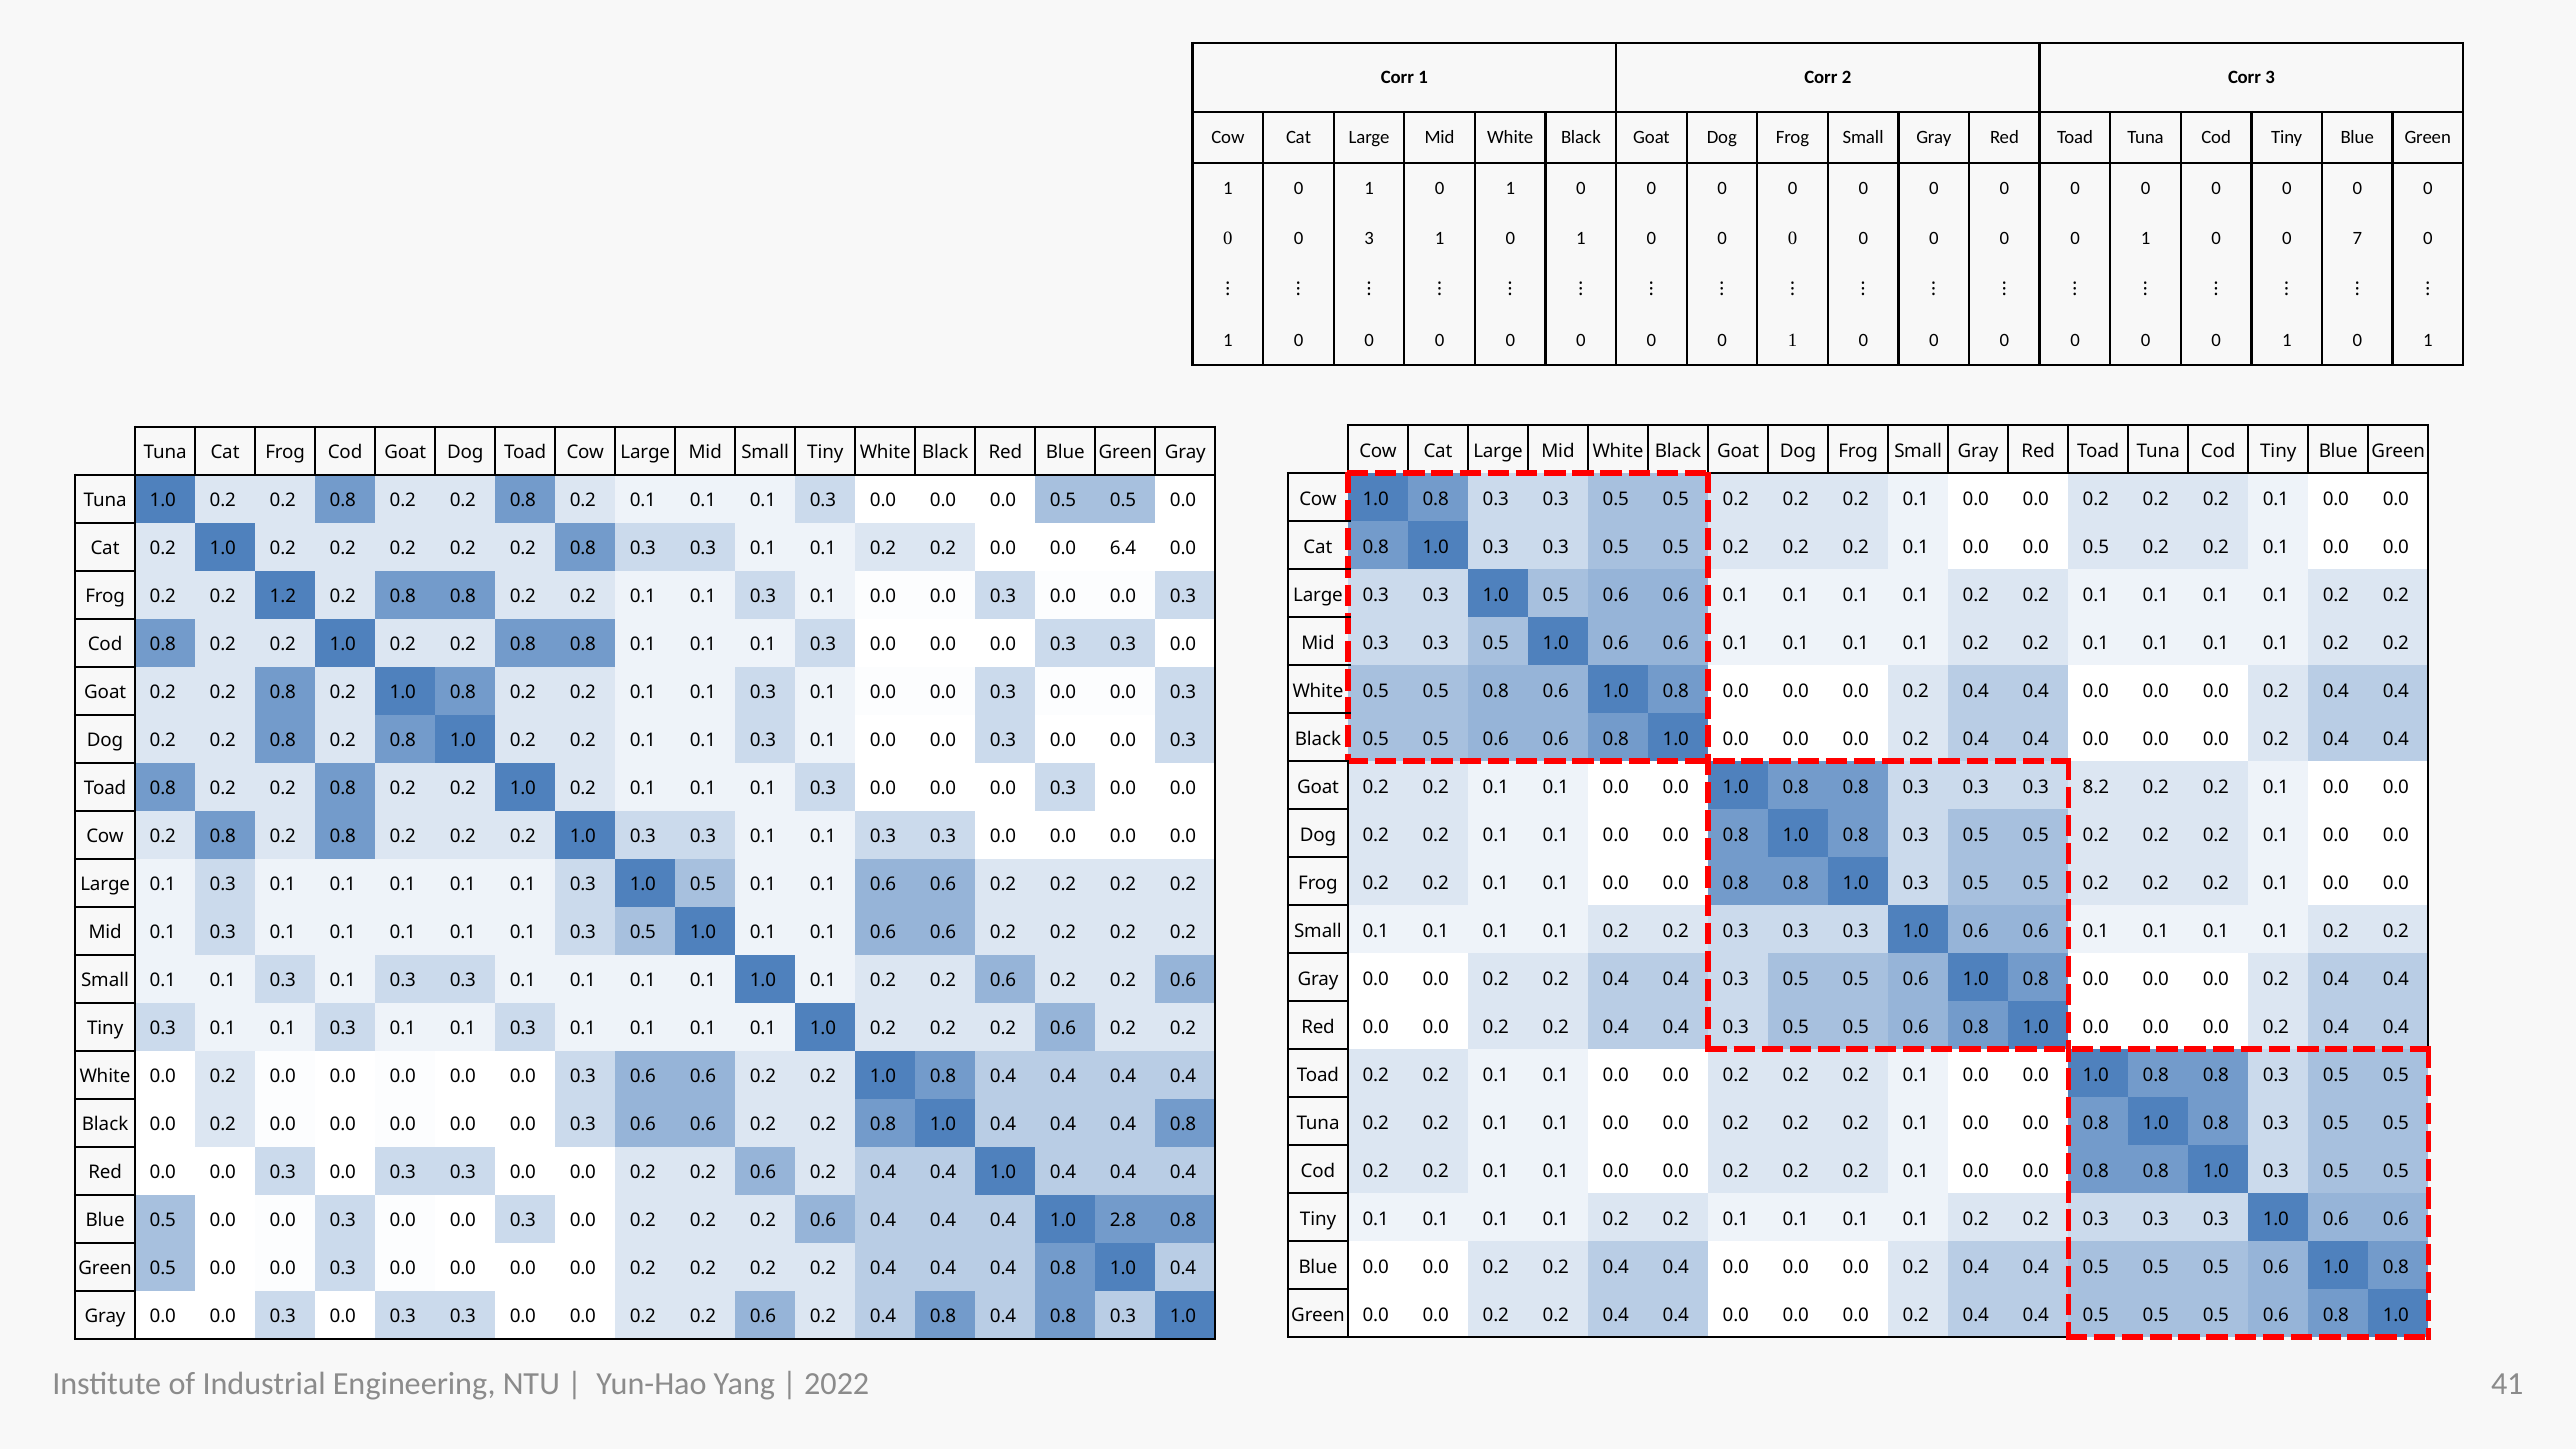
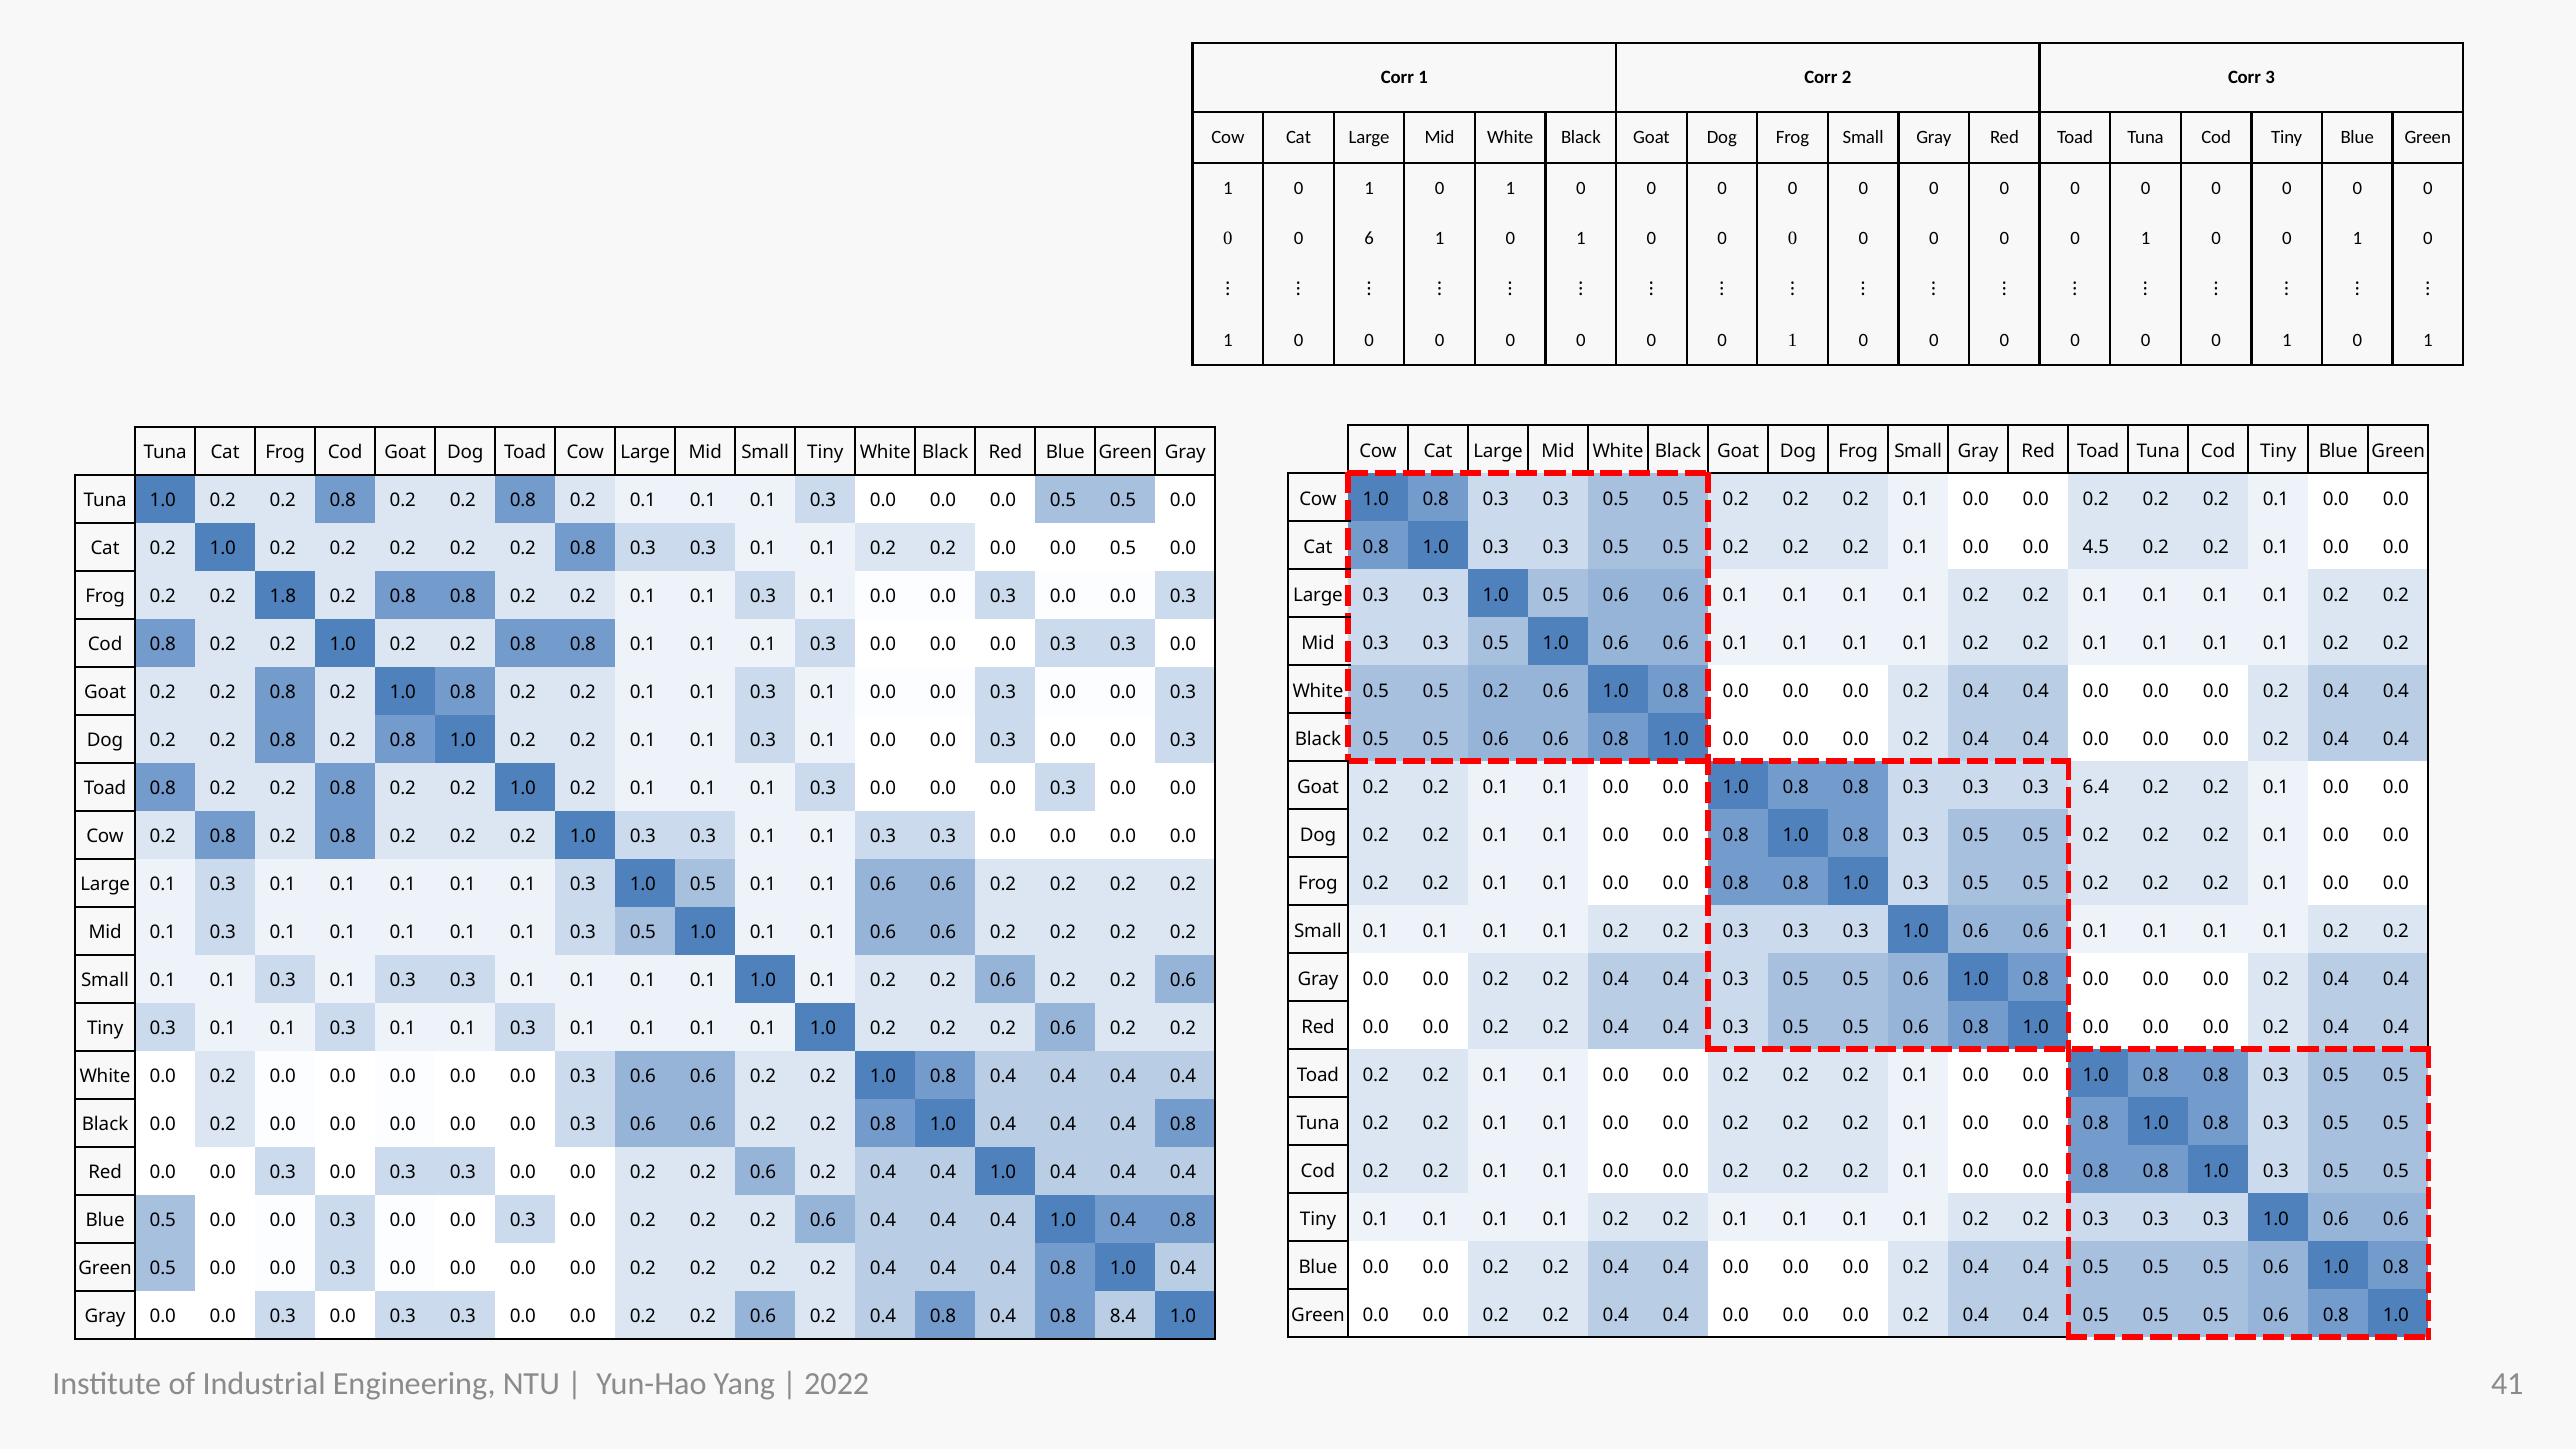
0 3: 3 -> 6 (1369, 239)
1 0 0 7: 7 -> 1 (2357, 239)
0.1 0.0 0.0 0.5: 0.5 -> 4.5 (2096, 547)
0.2 0.0 0.0 6.4: 6.4 -> 0.5 (1123, 548)
1.2: 1.2 -> 1.8 (283, 596)
White 0.5 0.5 0.8: 0.8 -> 0.2 (1496, 691)
8.2: 8.2 -> 6.4 (2096, 787)
2.8: 2.8 -> 0.4 (1123, 1220)
0.4 0.8 0.3: 0.3 -> 8.4 (1123, 1316)
